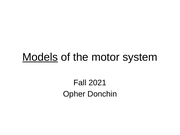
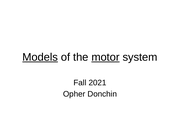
motor underline: none -> present (105, 57)
